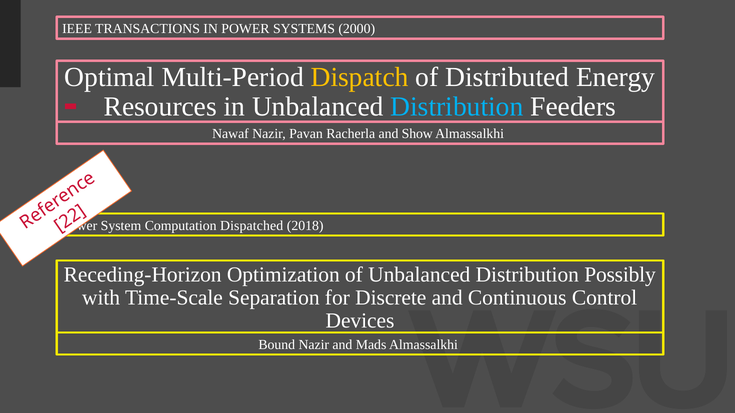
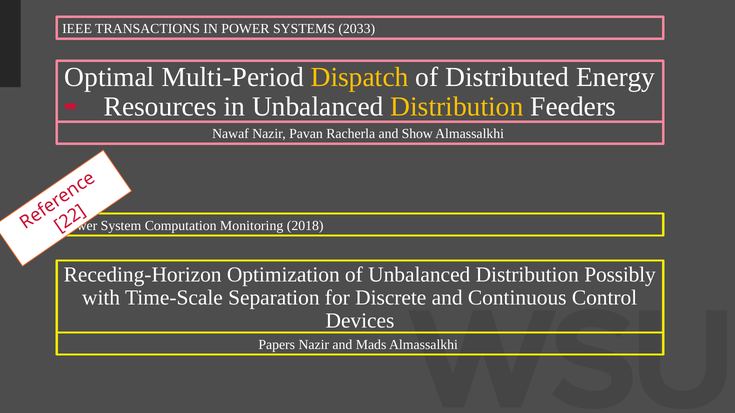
2000: 2000 -> 2033 (357, 29)
Distribution colour: light blue -> yellow (457, 107)
Dispatched: Dispatched -> Monitoring (252, 226)
Bound: Bound -> Papers (277, 345)
